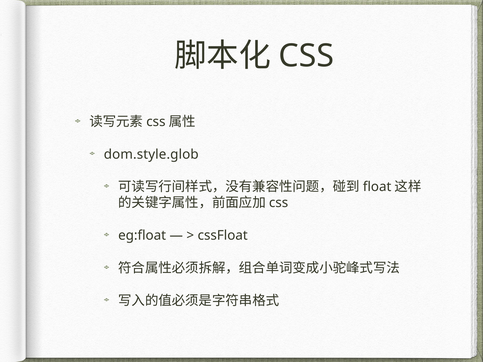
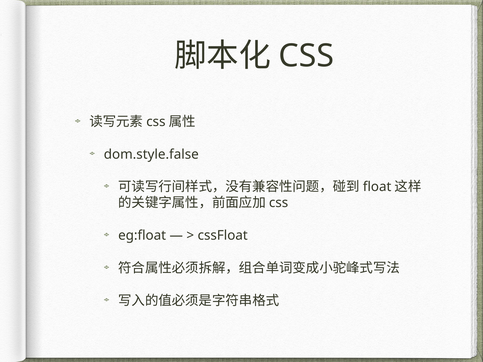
dom.style.glob: dom.style.glob -> dom.style.false (151, 154)
